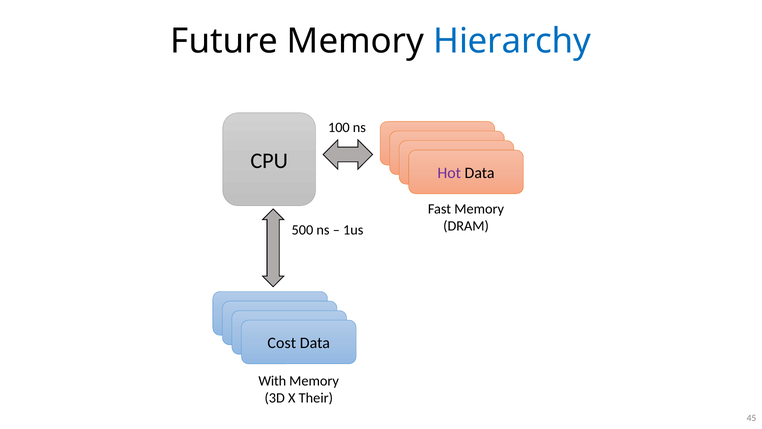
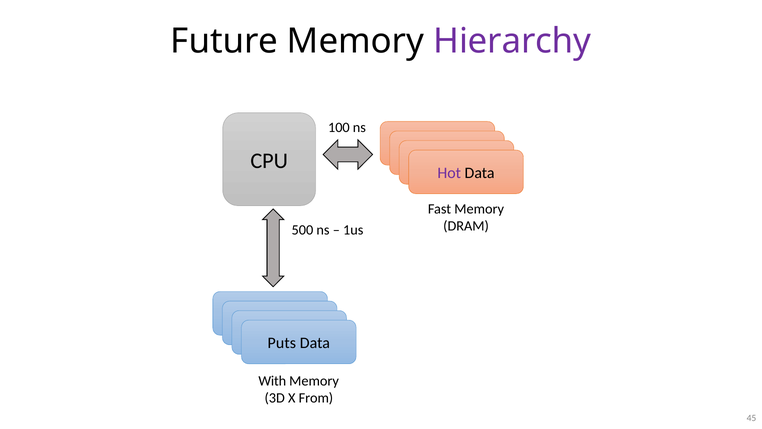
Hierarchy colour: blue -> purple (512, 41)
Cost: Cost -> Puts (282, 343)
Their: Their -> From (316, 398)
